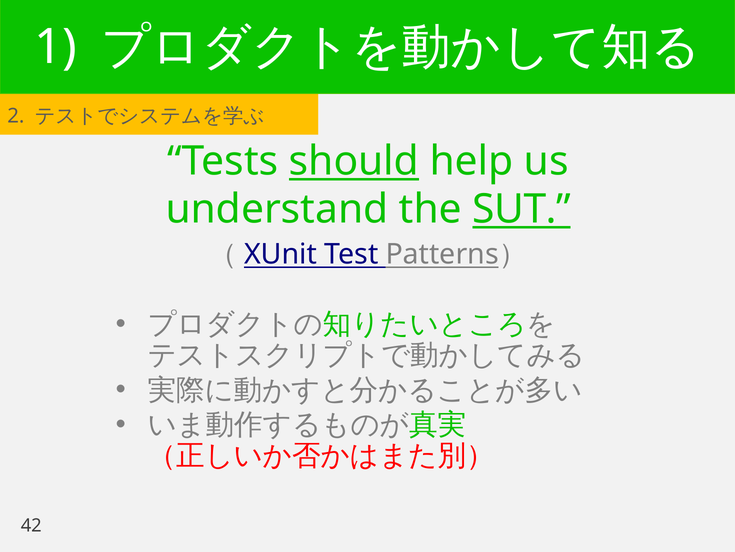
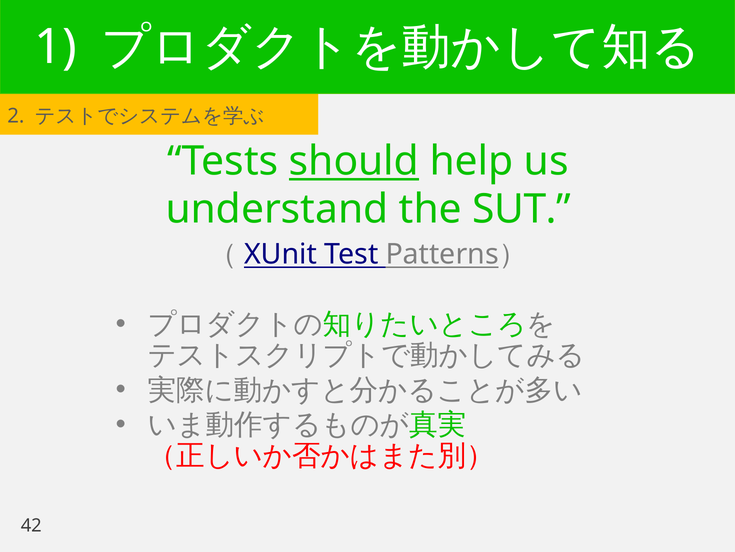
SUT underline: present -> none (522, 209)
